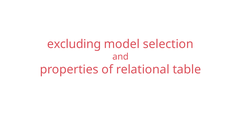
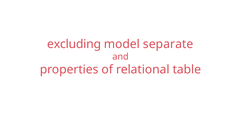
selection: selection -> separate (168, 44)
